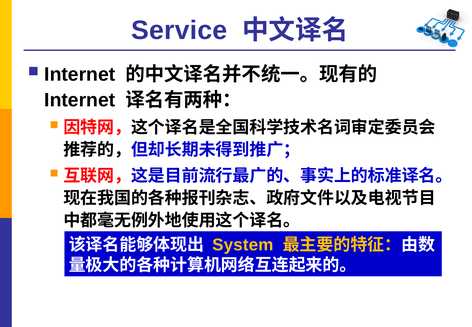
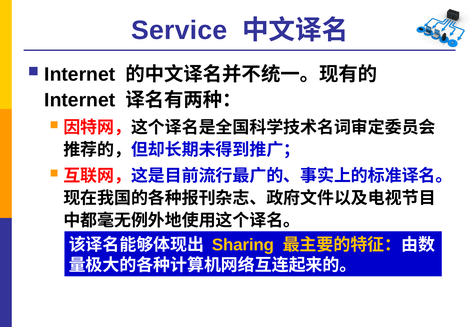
System: System -> Sharing (243, 245)
